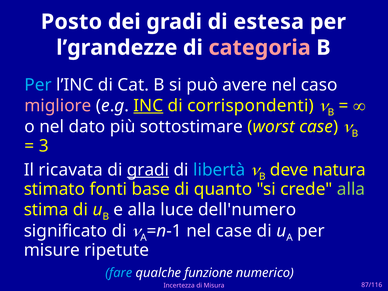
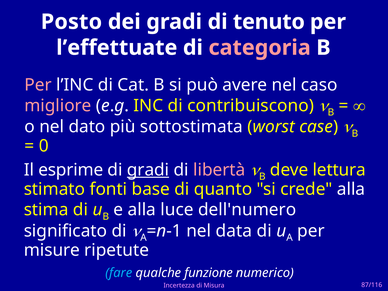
estesa: estesa -> tenuto (269, 22)
l’grandezze: l’grandezze -> l’effettuate (117, 48)
Per colour: light blue -> pink (38, 85)
INC underline: present -> none (148, 106)
corrispondenti: corrispondenti -> contribuiscono (251, 106)
sottostimare: sottostimare -> sottostimata (191, 127)
3: 3 -> 0 (44, 146)
ricavata: ricavata -> esprime (71, 170)
libertà colour: light blue -> pink (219, 170)
natura: natura -> lettura (339, 170)
alla colour: light green -> white (351, 189)
nel case: case -> data (234, 231)
